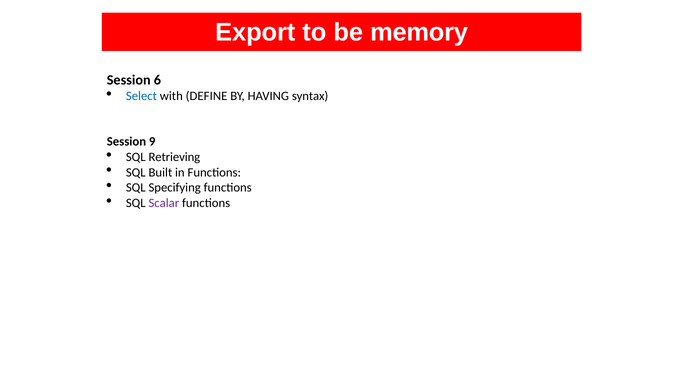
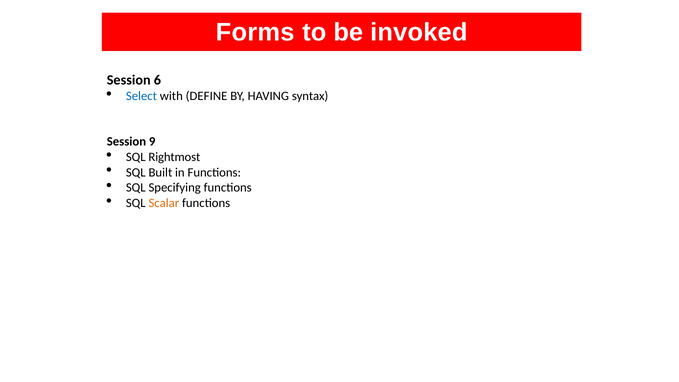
Export: Export -> Forms (255, 32)
memory: memory -> invoked (419, 32)
Retrieving: Retrieving -> Rightmost (174, 157)
Scalar colour: purple -> orange (164, 203)
